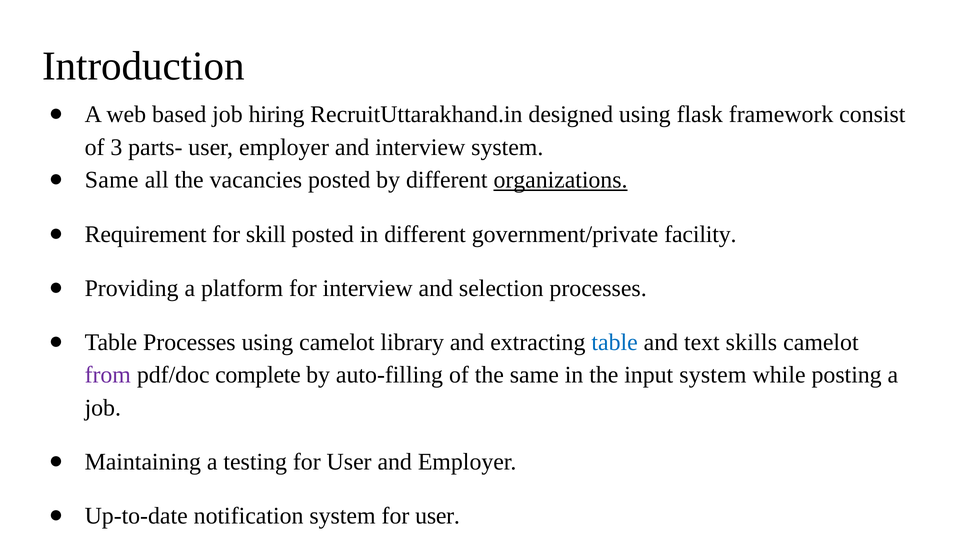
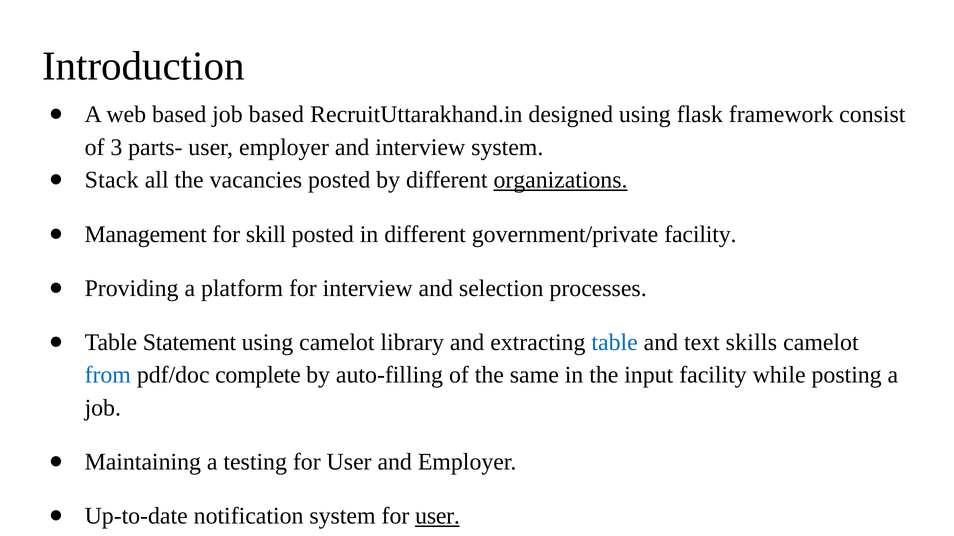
job hiring: hiring -> based (276, 115)
Same: Same -> Stack (112, 180)
Requirement: Requirement -> Management (146, 234)
Table Processes: Processes -> Statement (189, 343)
from colour: purple -> blue (108, 375)
input system: system -> facility (713, 375)
user underline: none -> present (438, 517)
